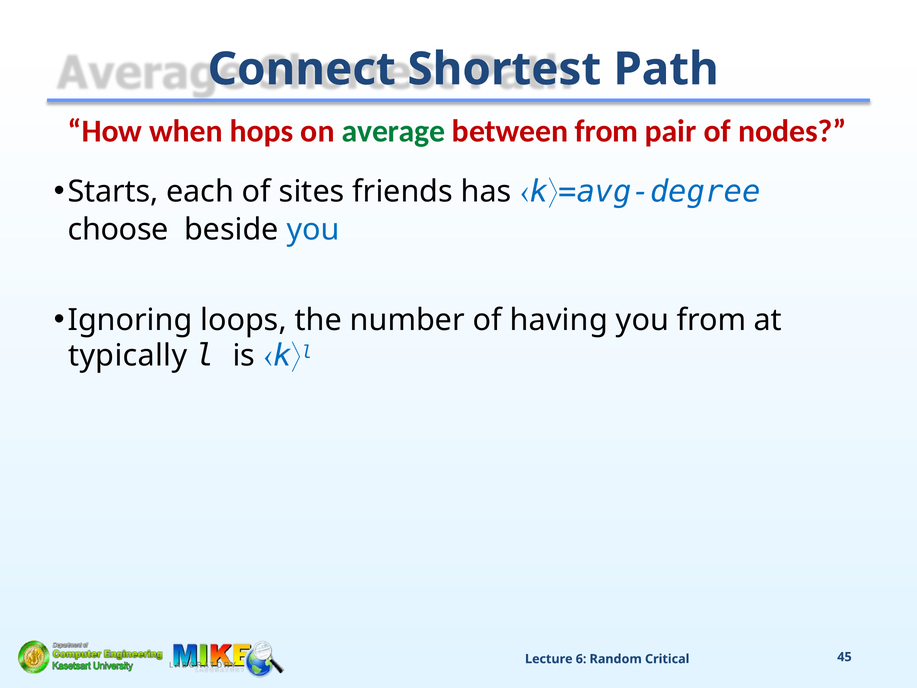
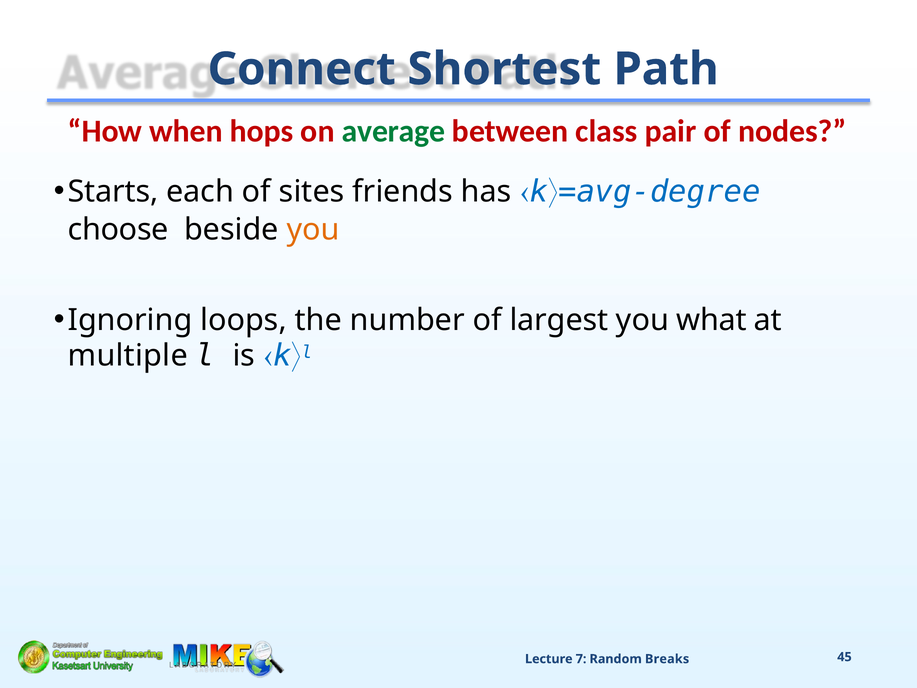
between from: from -> class (606, 131)
you colour: blue -> orange (313, 230)
having: having -> largest (559, 320)
you from: from -> what (711, 320)
typically: typically -> multiple (128, 355)
6: 6 -> 7 (581, 659)
Critical: Critical -> Breaks (667, 659)
